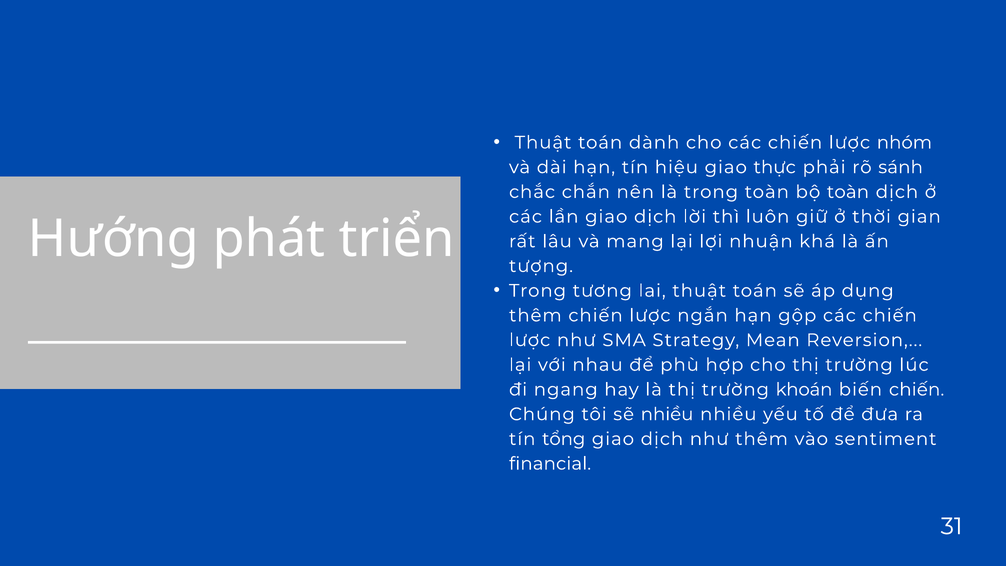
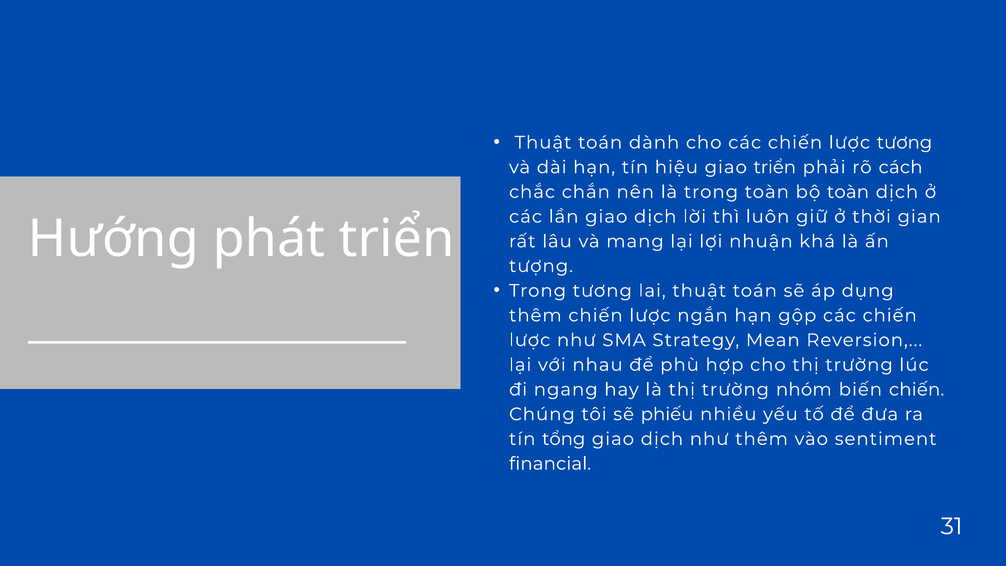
nhóm: nhóm -> tương (904, 143)
giao thực: thực -> triển (775, 167)
sánh: sánh -> cách (901, 167)
khoán: khoán -> nhóm (804, 389)
sẽ nhiều: nhiều -> phiếu (667, 414)
